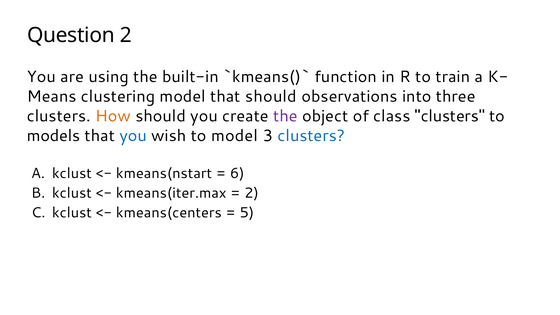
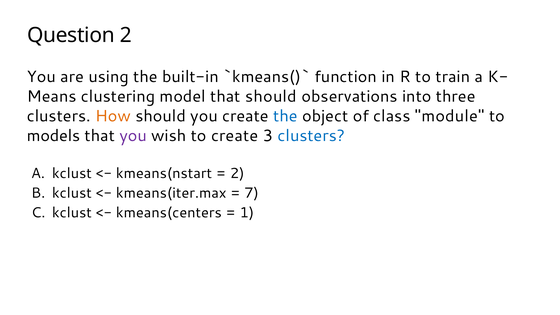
the colour: purple -> blue (285, 116)
class clusters: clusters -> module (450, 116)
you colour: blue -> purple (133, 136)
to model: model -> create (235, 136)
6: 6 -> 2 (237, 173)
2: 2 -> 7 (252, 193)
5: 5 -> 1 (247, 213)
